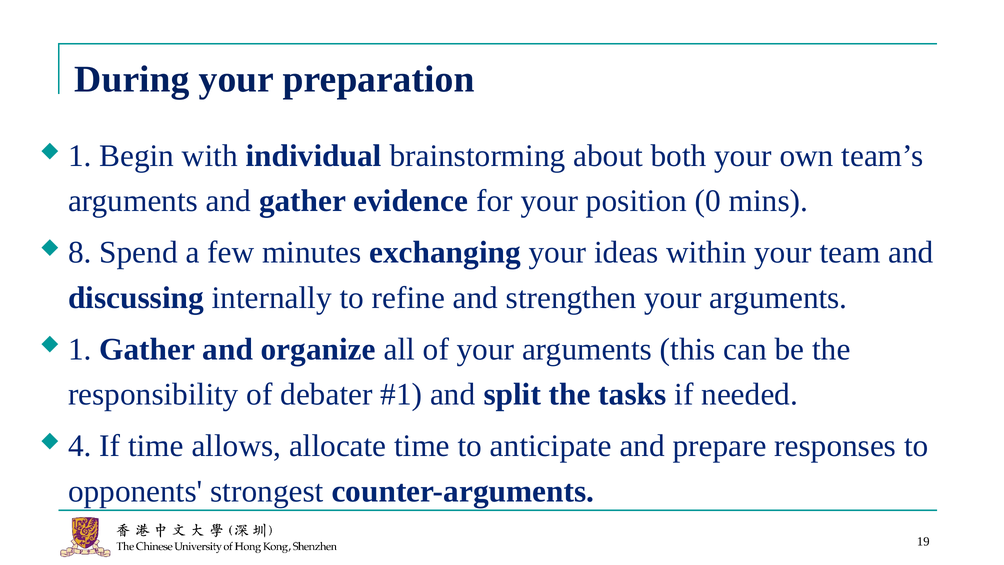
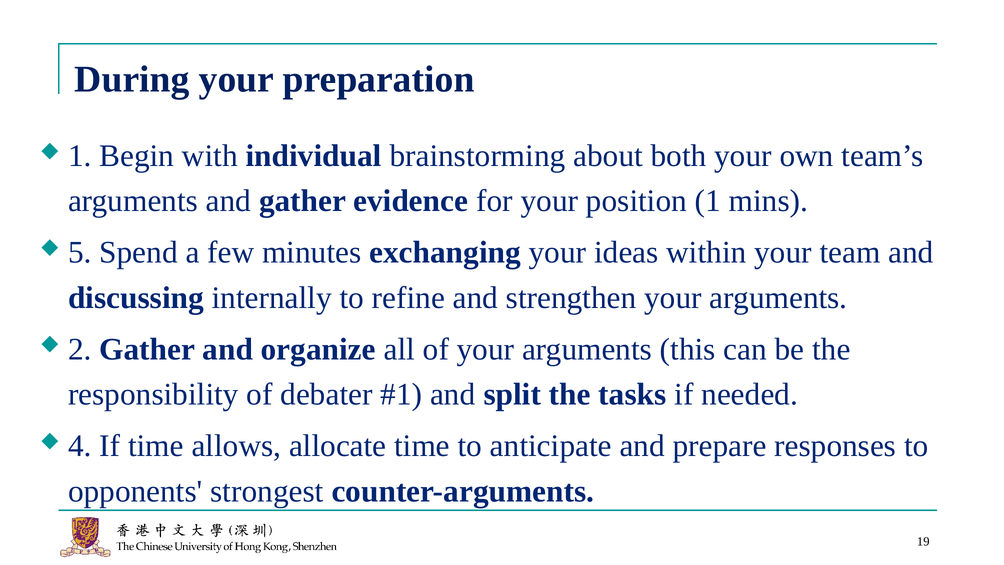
position 0: 0 -> 1 (708, 201)
8: 8 -> 5 (80, 252)
1: 1 -> 2 (80, 349)
